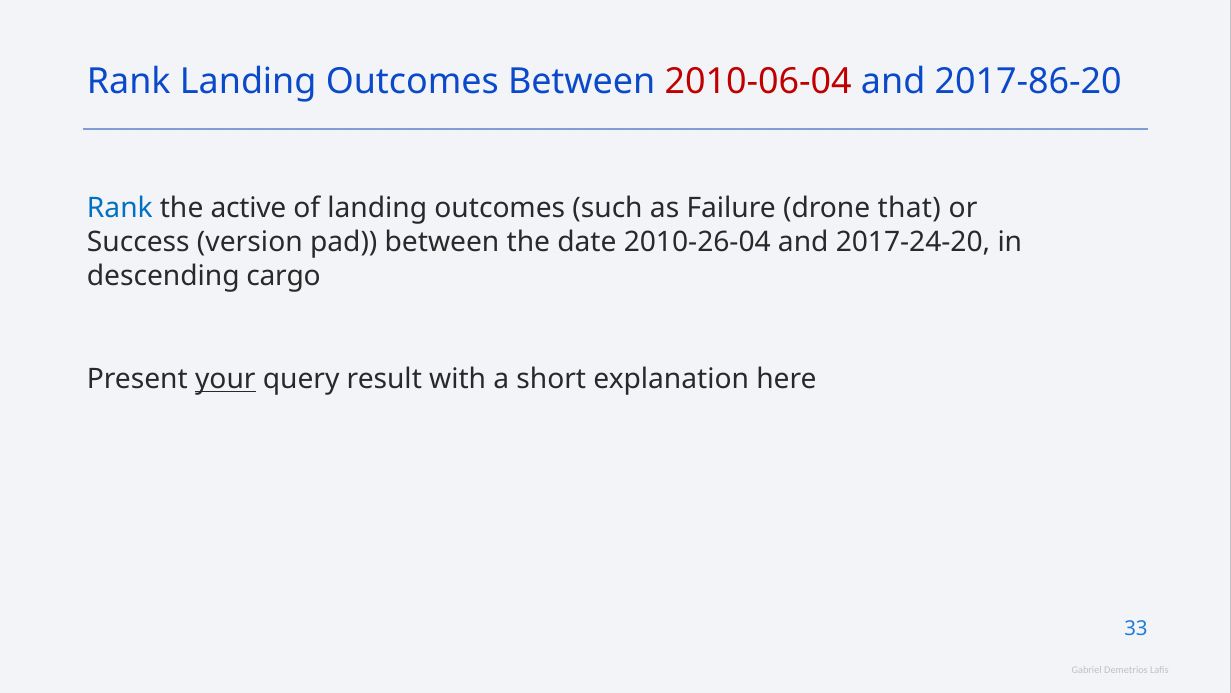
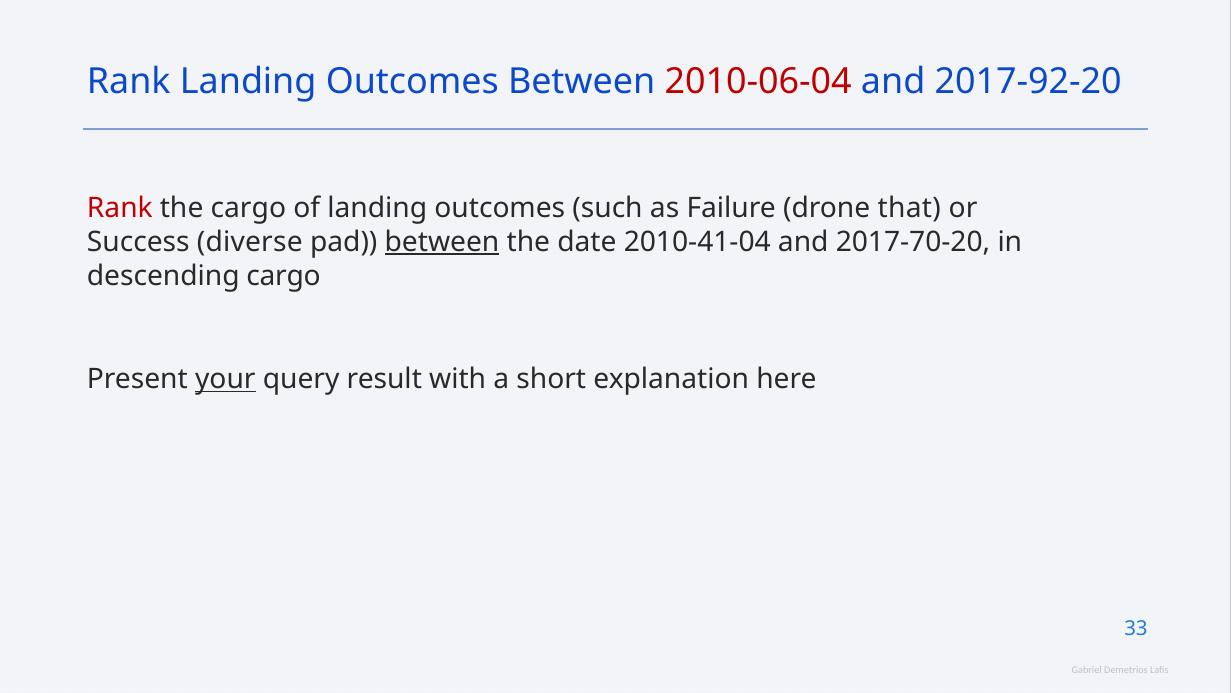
2017-86-20: 2017-86-20 -> 2017-92-20 (1028, 82)
Rank colour: blue -> red (120, 208)
the active: active -> cargo (248, 208)
version: version -> diverse (250, 242)
between underline: none -> present (442, 242)
2010-26-04: 2010-26-04 -> 2010-41-04 (697, 242)
2017-24-20: 2017-24-20 -> 2017-70-20 (913, 242)
